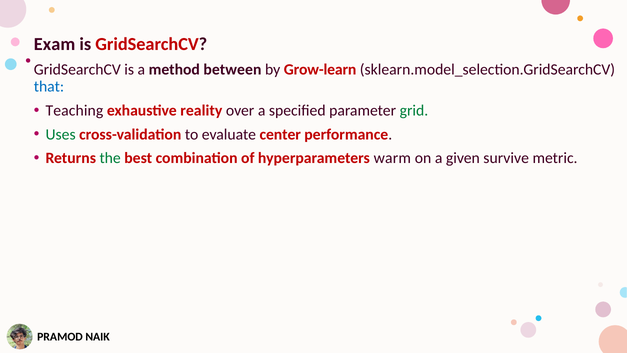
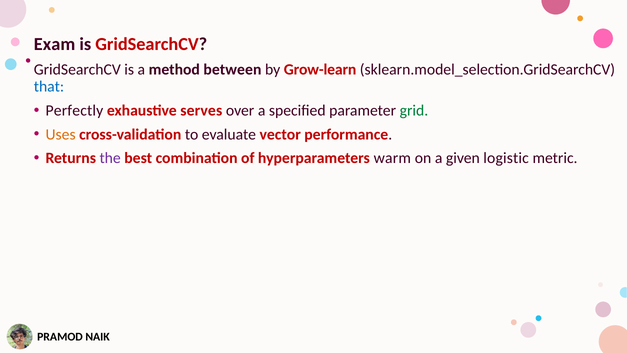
Teaching: Teaching -> Perfectly (74, 110)
reality: reality -> serves (201, 110)
Uses colour: green -> orange (61, 134)
center: center -> vector (280, 134)
the colour: green -> purple (110, 158)
survive: survive -> logistic (506, 158)
